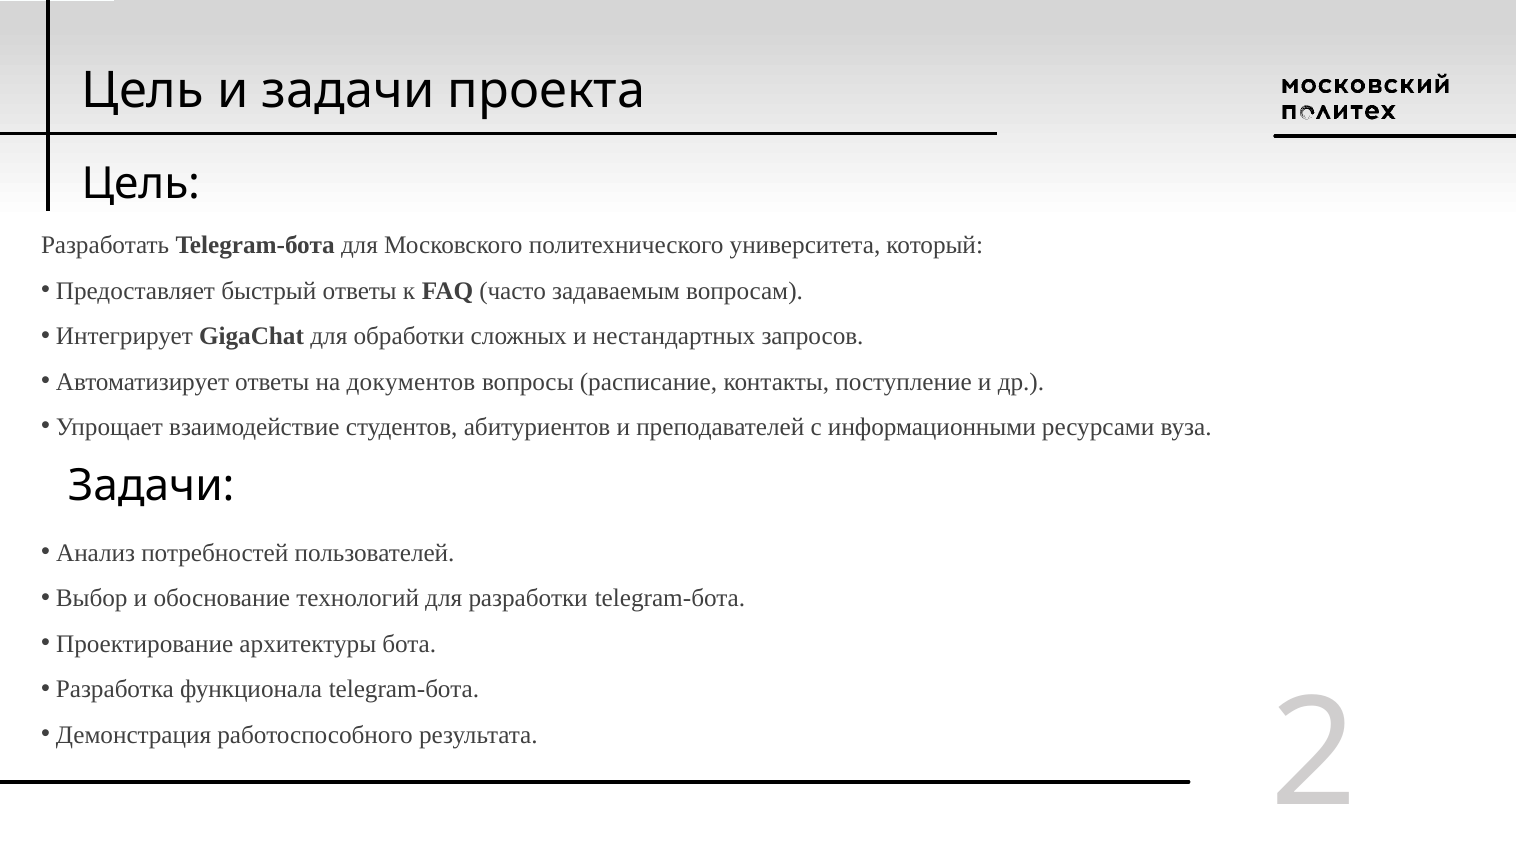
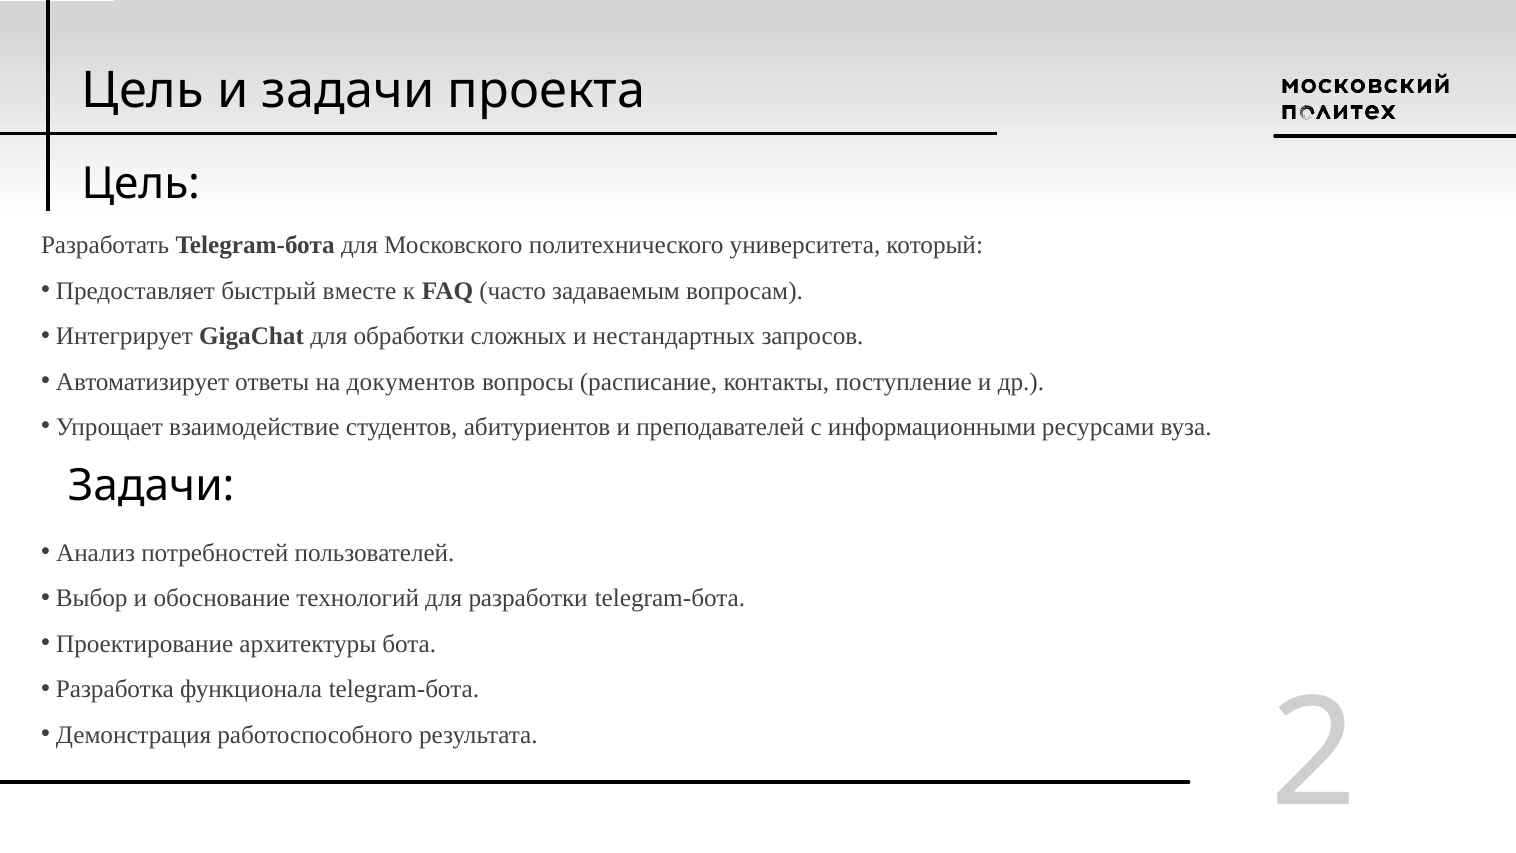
быстрый ответы: ответы -> вместе (359, 291)
